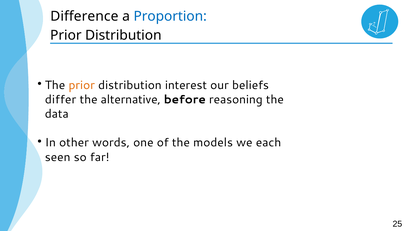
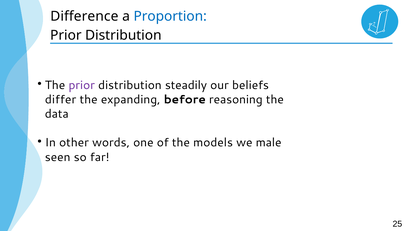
prior colour: orange -> purple (82, 85)
interest: interest -> steadily (186, 85)
alternative: alternative -> expanding (131, 100)
each: each -> male (269, 143)
